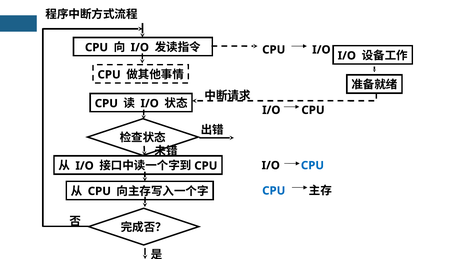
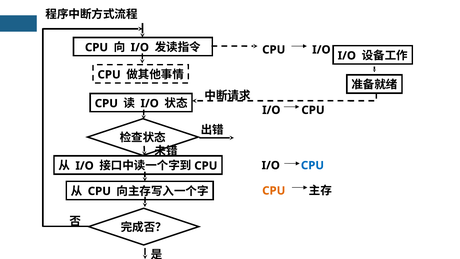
CPU colour: blue -> orange (274, 191)
